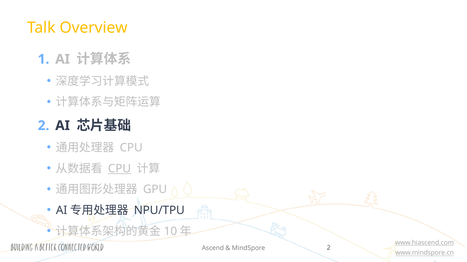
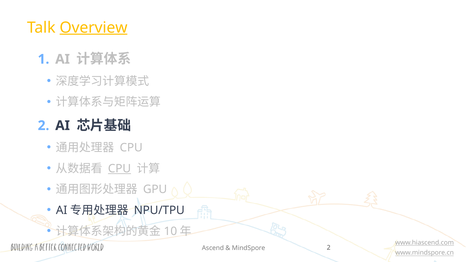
Overview underline: none -> present (94, 28)
